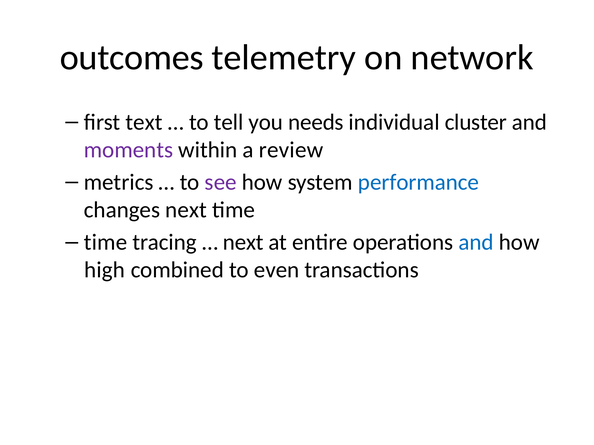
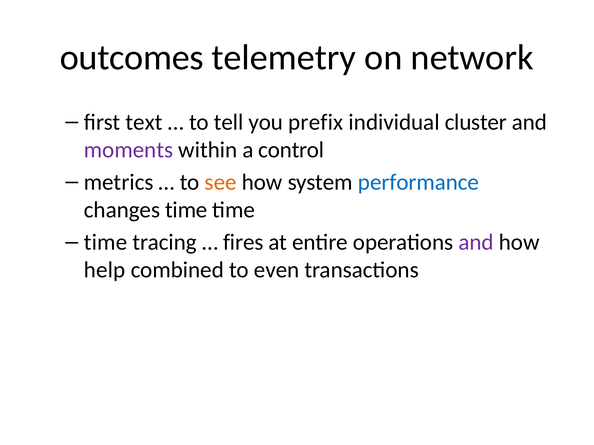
needs: needs -> prefix (316, 122)
review: review -> control (291, 150)
see colour: purple -> orange (221, 183)
changes next: next -> time (186, 210)
next: next -> fires (243, 243)
and colour: blue -> purple (476, 243)
high: high -> help (105, 270)
